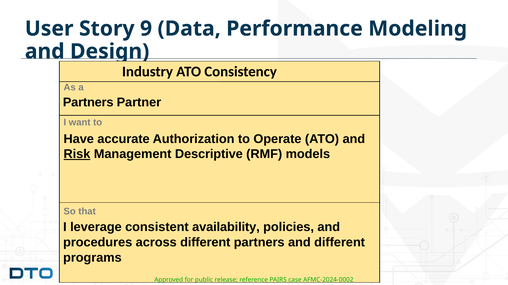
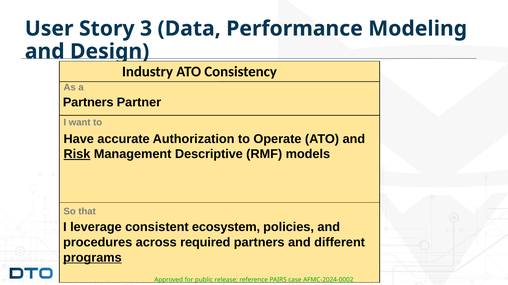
9: 9 -> 3 (146, 29)
availability: availability -> ecosystem (226, 228)
across different: different -> required (205, 243)
programs underline: none -> present (92, 258)
